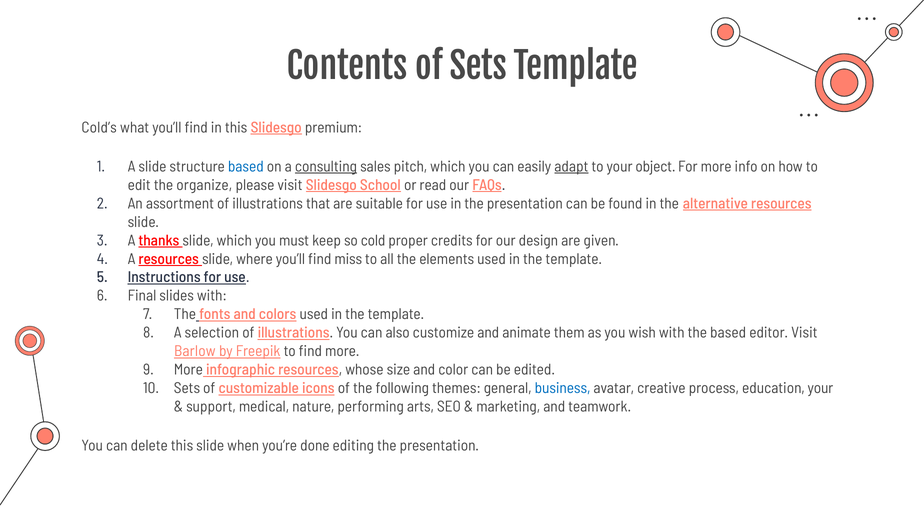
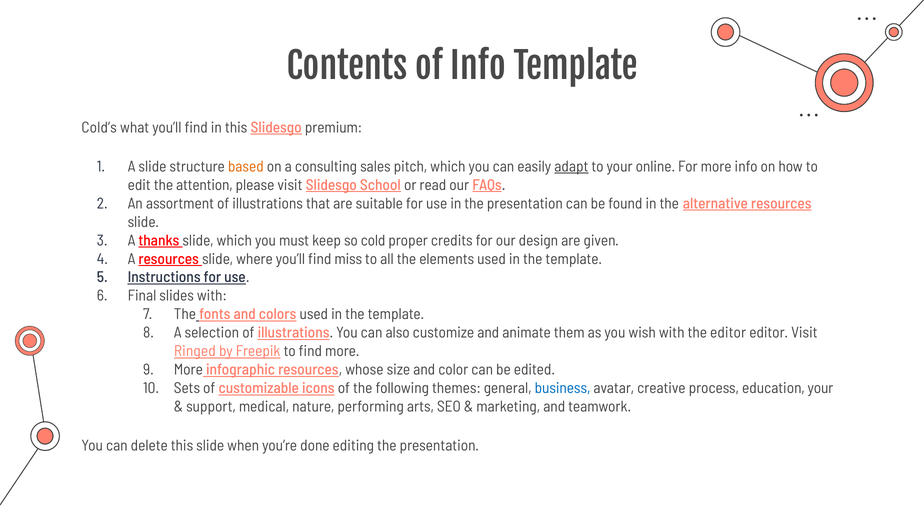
of Sets: Sets -> Info (478, 68)
based colour: blue -> orange (246, 166)
consulting underline: present -> none (326, 166)
object: object -> online (655, 166)
organize: organize -> attention (204, 185)
the based: based -> editor (728, 333)
Barlow: Barlow -> Ringed (195, 351)
